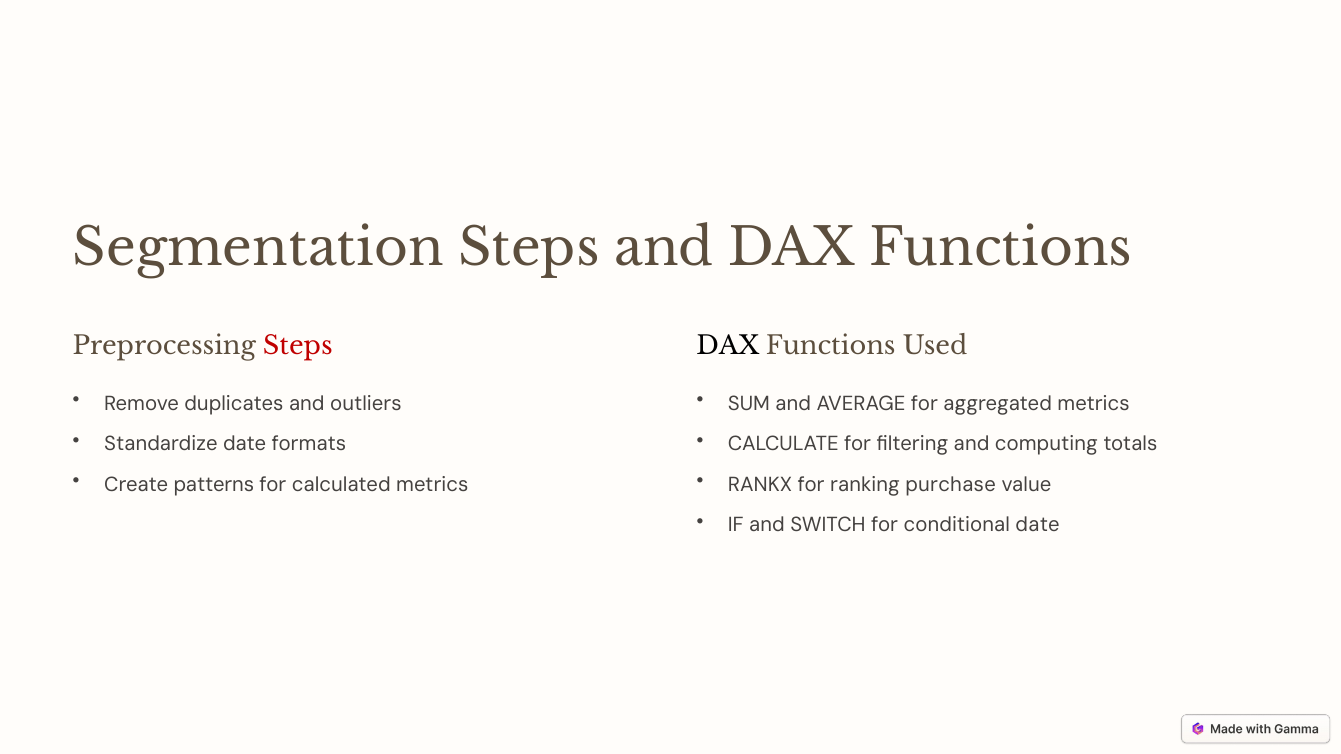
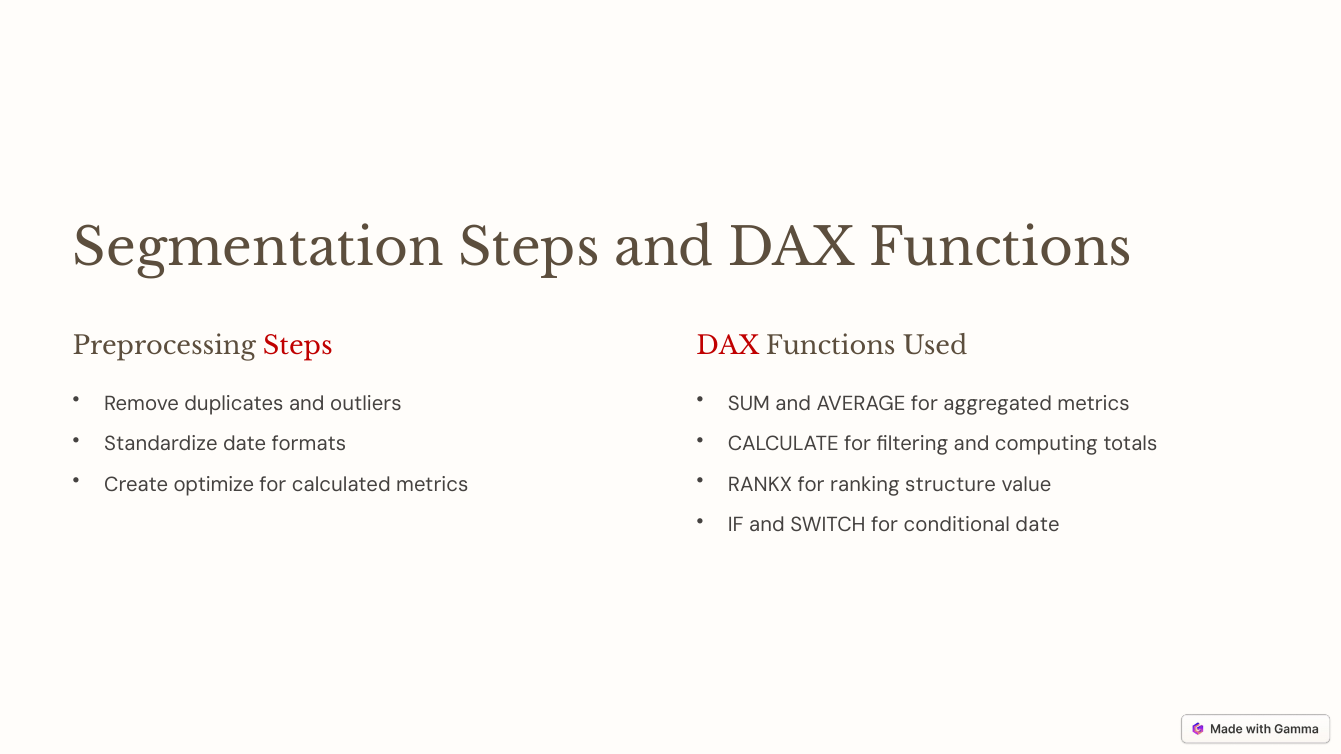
DAX colour: black -> red (728, 346)
patterns: patterns -> optimize (214, 485)
purchase: purchase -> structure (951, 485)
